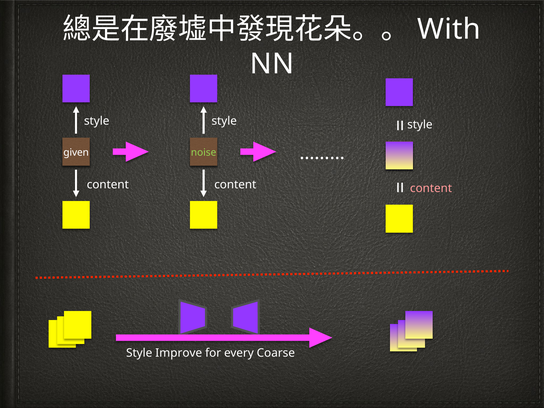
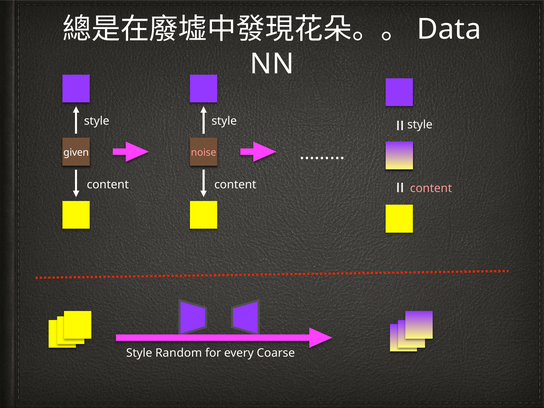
With: With -> Data (449, 29)
noise colour: light green -> pink (204, 152)
Improve: Improve -> Random (179, 353)
